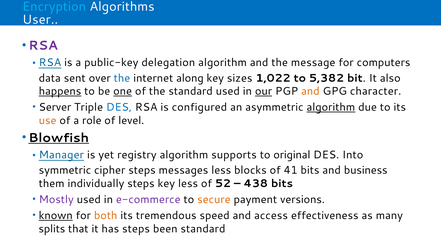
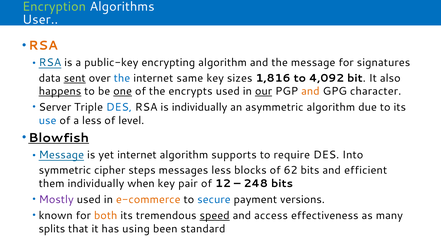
Encryption colour: light blue -> light green (54, 7)
RSA colour: purple -> orange (43, 46)
delegation: delegation -> encrypting (168, 63)
computers: computers -> signatures (384, 63)
sent underline: none -> present (75, 78)
along: along -> same (190, 78)
1,022: 1,022 -> 1,816 (273, 78)
5,382: 5,382 -> 4,092 (327, 78)
the standard: standard -> encrypts (191, 91)
is configured: configured -> individually (200, 107)
algorithm underline: present -> none (331, 107)
use colour: orange -> blue (48, 121)
a role: role -> less (92, 121)
Manager: Manager -> Message (61, 155)
yet registry: registry -> internet (137, 155)
original: original -> require (292, 155)
41: 41 -> 62 (291, 170)
business: business -> efficient (366, 170)
individually steps: steps -> when (141, 184)
key less: less -> pair (188, 184)
52: 52 -> 12 (223, 184)
438: 438 -> 248 (256, 184)
e-commerce colour: purple -> orange (148, 200)
secure colour: orange -> blue (214, 200)
known underline: present -> none (56, 216)
speed underline: none -> present (215, 216)
has steps: steps -> using (136, 229)
